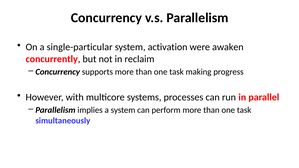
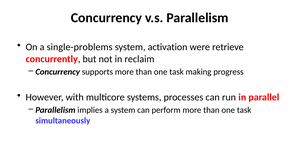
single-particular: single-particular -> single-problems (80, 47)
awaken: awaken -> retrieve (228, 47)
